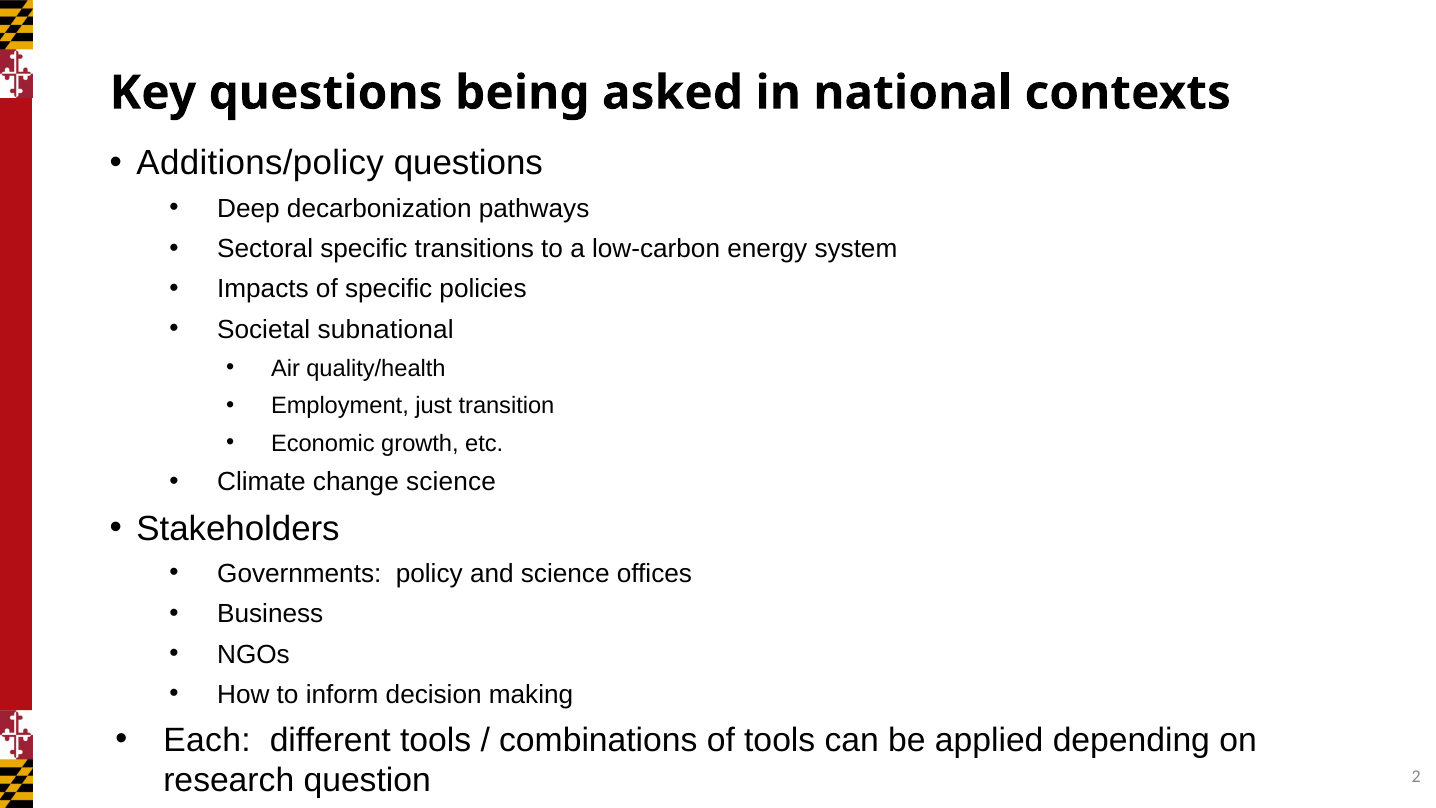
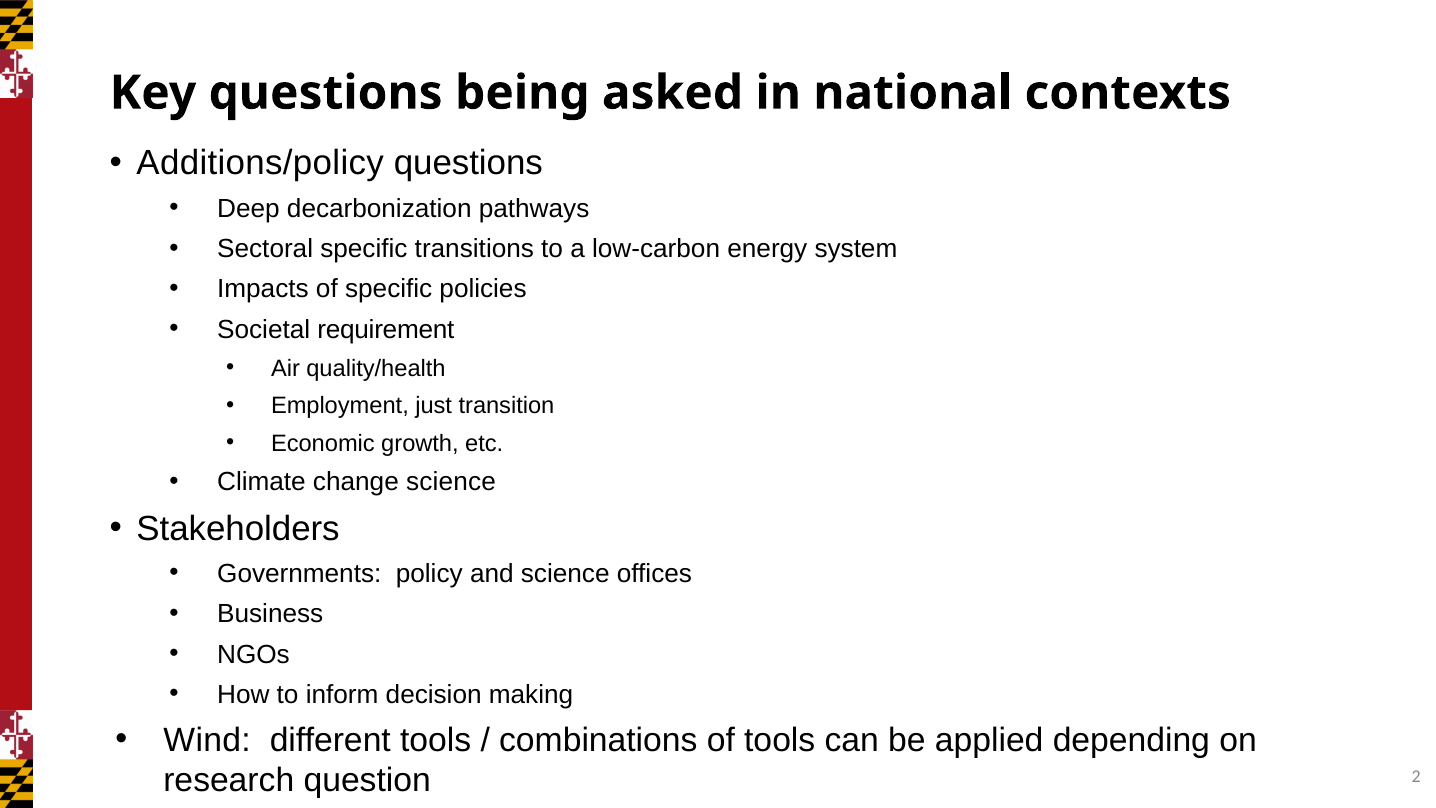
subnational: subnational -> requirement (386, 330)
Each: Each -> Wind (207, 740)
